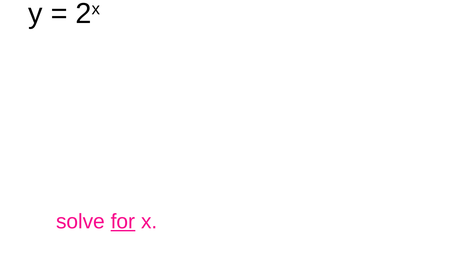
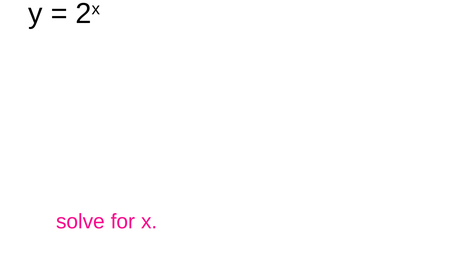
for underline: present -> none (123, 221)
